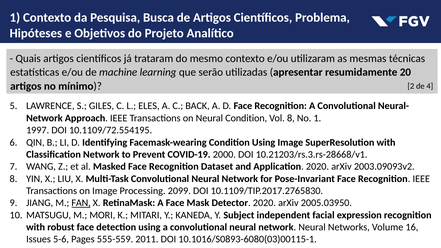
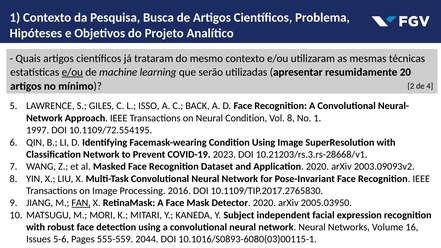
e/ou underline: none -> present (72, 72)
ELES: ELES -> ISSO (149, 106)
2000: 2000 -> 2023 (224, 155)
2099: 2099 -> 2016 (179, 191)
2011: 2011 -> 2044 (147, 239)
